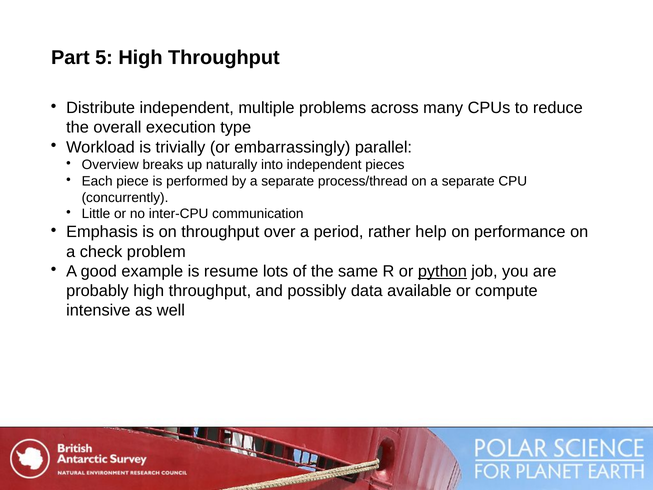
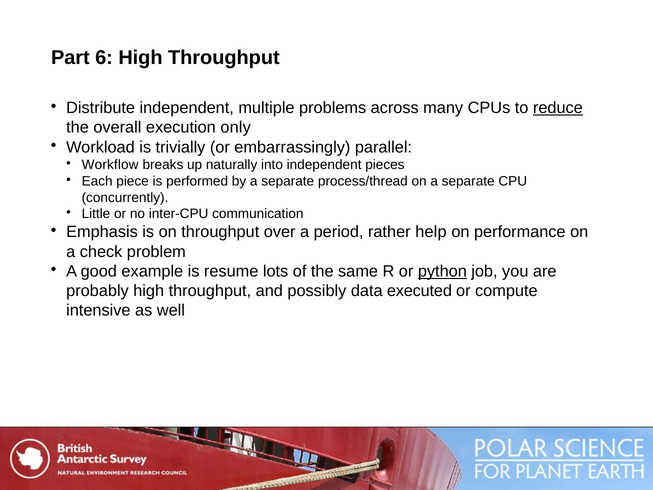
5: 5 -> 6 (104, 57)
reduce underline: none -> present (558, 108)
type: type -> only (236, 127)
Overview: Overview -> Workflow (110, 165)
available: available -> executed (419, 291)
